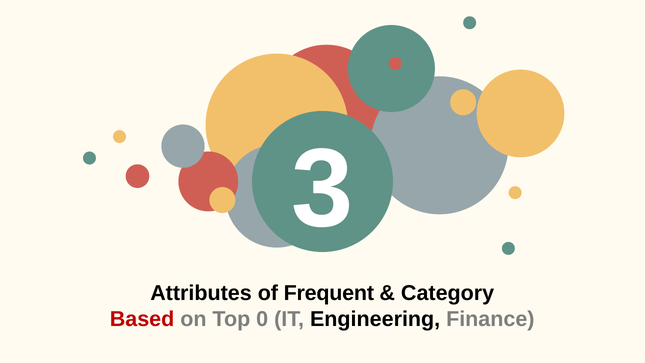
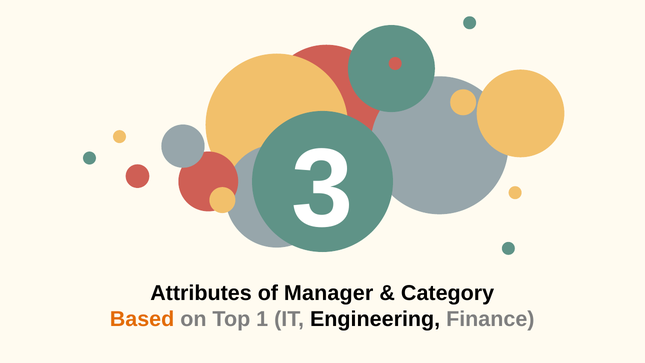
Frequent: Frequent -> Manager (329, 293)
Based colour: red -> orange (142, 319)
0: 0 -> 1 (262, 319)
